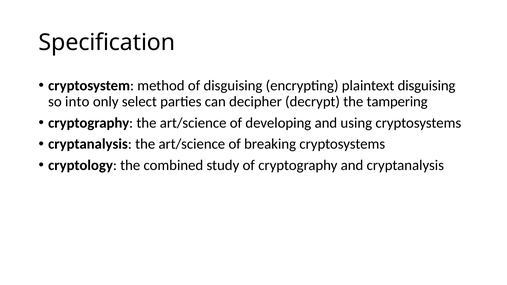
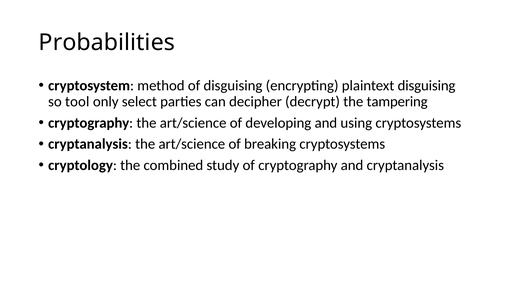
Specification: Specification -> Probabilities (107, 43)
into: into -> tool (77, 102)
